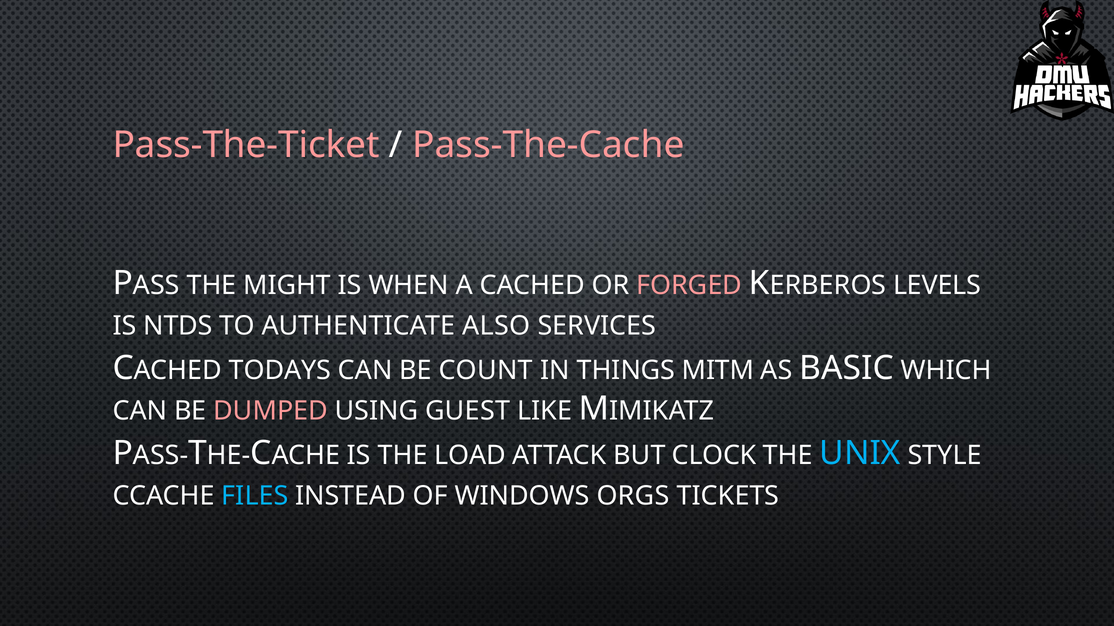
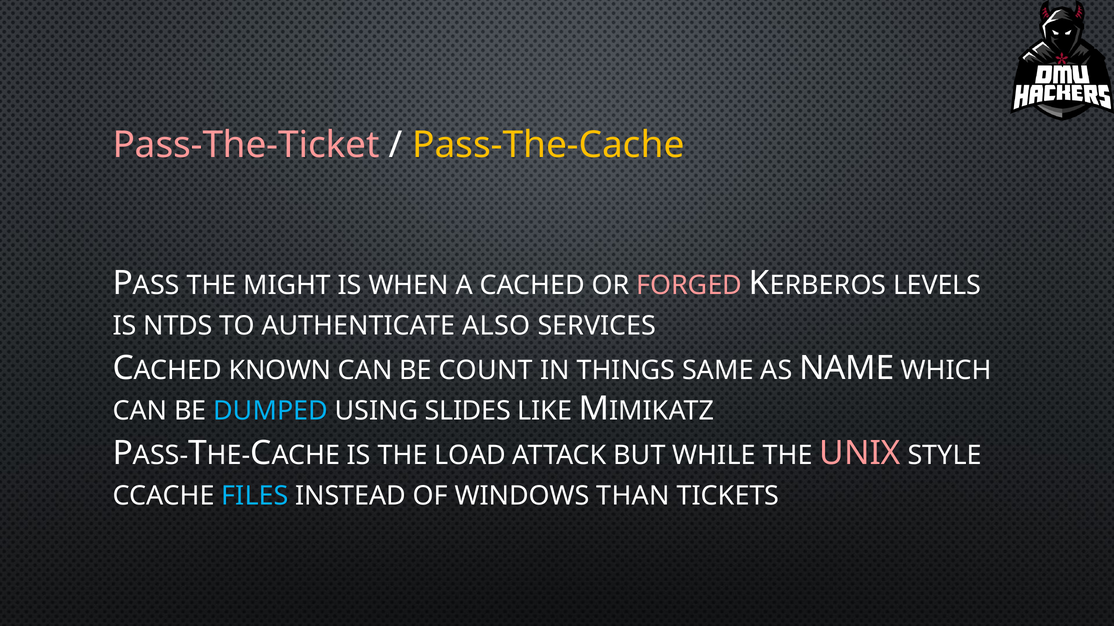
Pass-The-Cache colour: pink -> yellow (548, 145)
TODAYS: TODAYS -> KNOWN (280, 371)
MITM: MITM -> SAME (718, 371)
BASIC: BASIC -> NAME (847, 369)
DUMPED colour: pink -> light blue (271, 411)
GUEST: GUEST -> SLIDES (468, 411)
CLOCK: CLOCK -> WHILE (714, 456)
UNIX colour: light blue -> pink (860, 454)
ORGS: ORGS -> THAN (633, 496)
